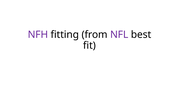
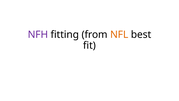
NFL colour: purple -> orange (119, 34)
